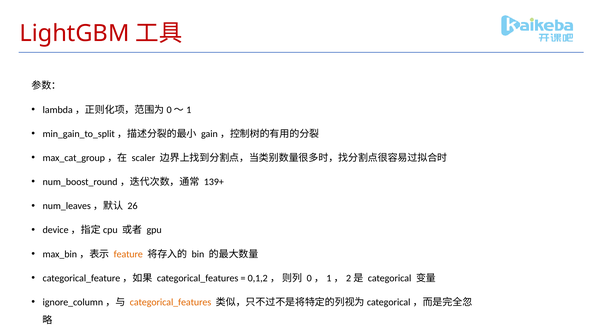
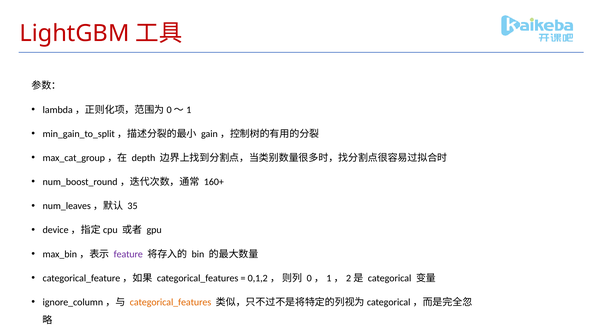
scaler: scaler -> depth (144, 158)
139+: 139+ -> 160+ (214, 182)
26: 26 -> 35 (133, 206)
feature colour: orange -> purple (128, 254)
